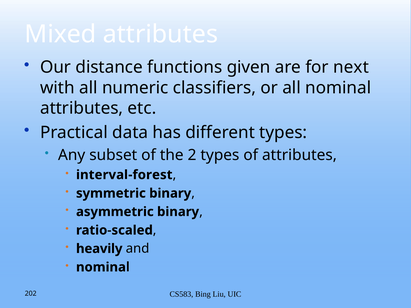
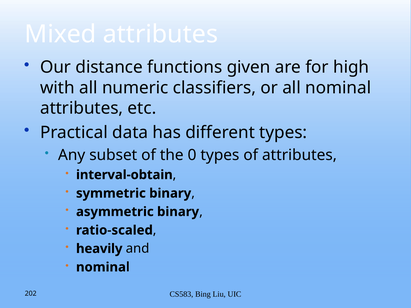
next: next -> high (351, 67)
2: 2 -> 0 (192, 155)
interval-forest: interval-forest -> interval-obtain (124, 175)
